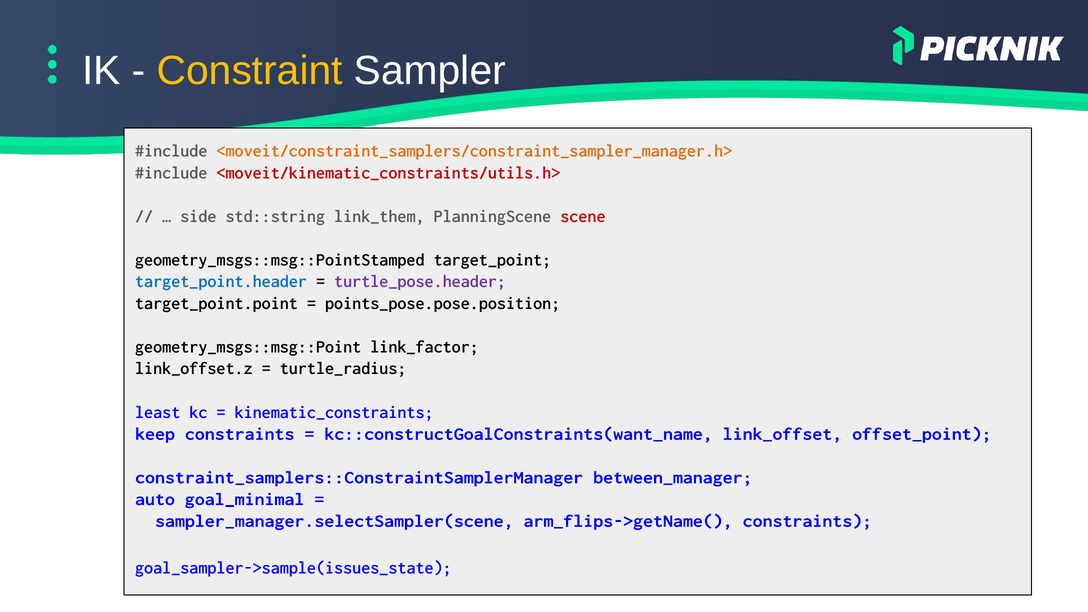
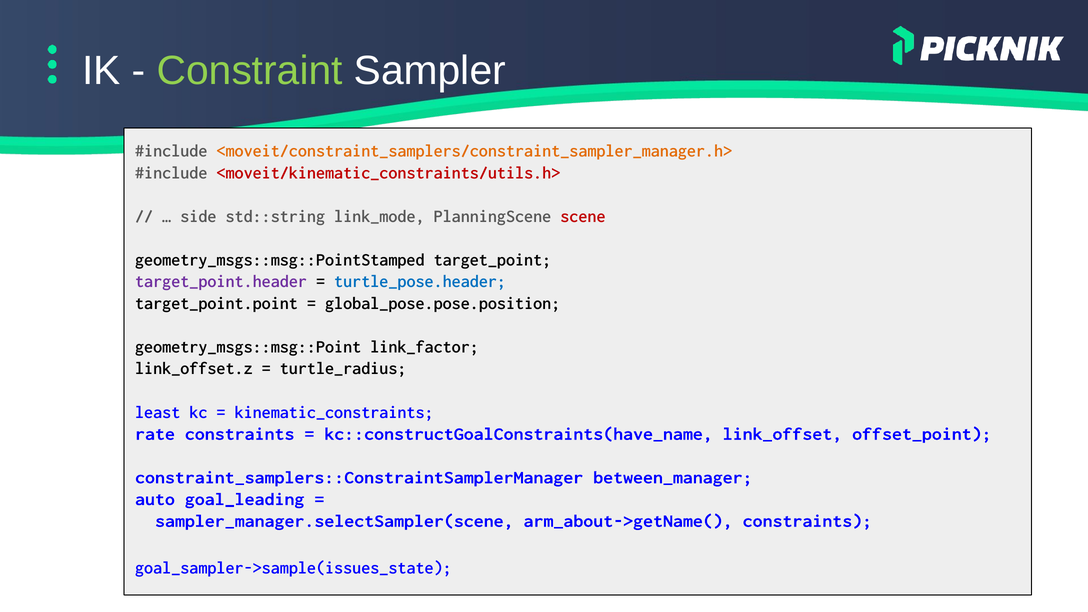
Constraint colour: yellow -> light green (250, 71)
link_them: link_them -> link_mode (379, 216)
target_point.header colour: blue -> purple (221, 281)
turtle_pose.header colour: purple -> blue (420, 281)
points_pose.pose.position: points_pose.pose.position -> global_pose.pose.position (443, 303)
keep: keep -> rate (155, 434)
kc::constructGoalConstraints(want_name: kc::constructGoalConstraints(want_name -> kc::constructGoalConstraints(have_name (519, 434)
goal_minimal: goal_minimal -> goal_leading (245, 499)
arm_flips->getName(: arm_flips->getName( -> arm_about->getName( (628, 521)
